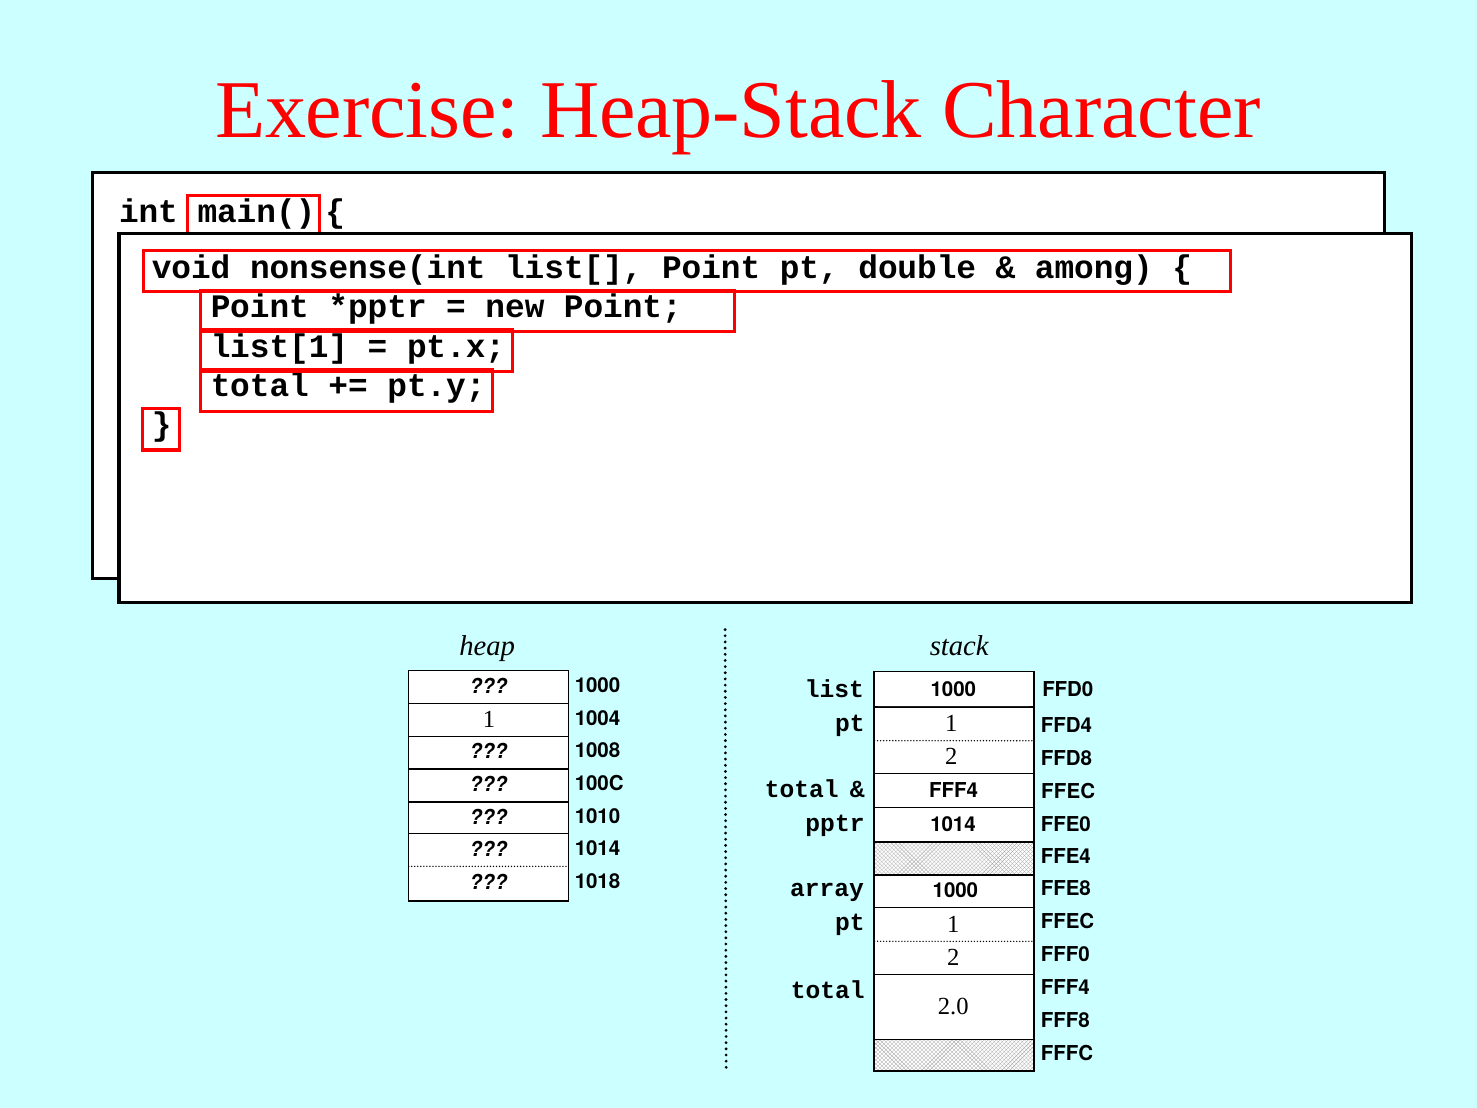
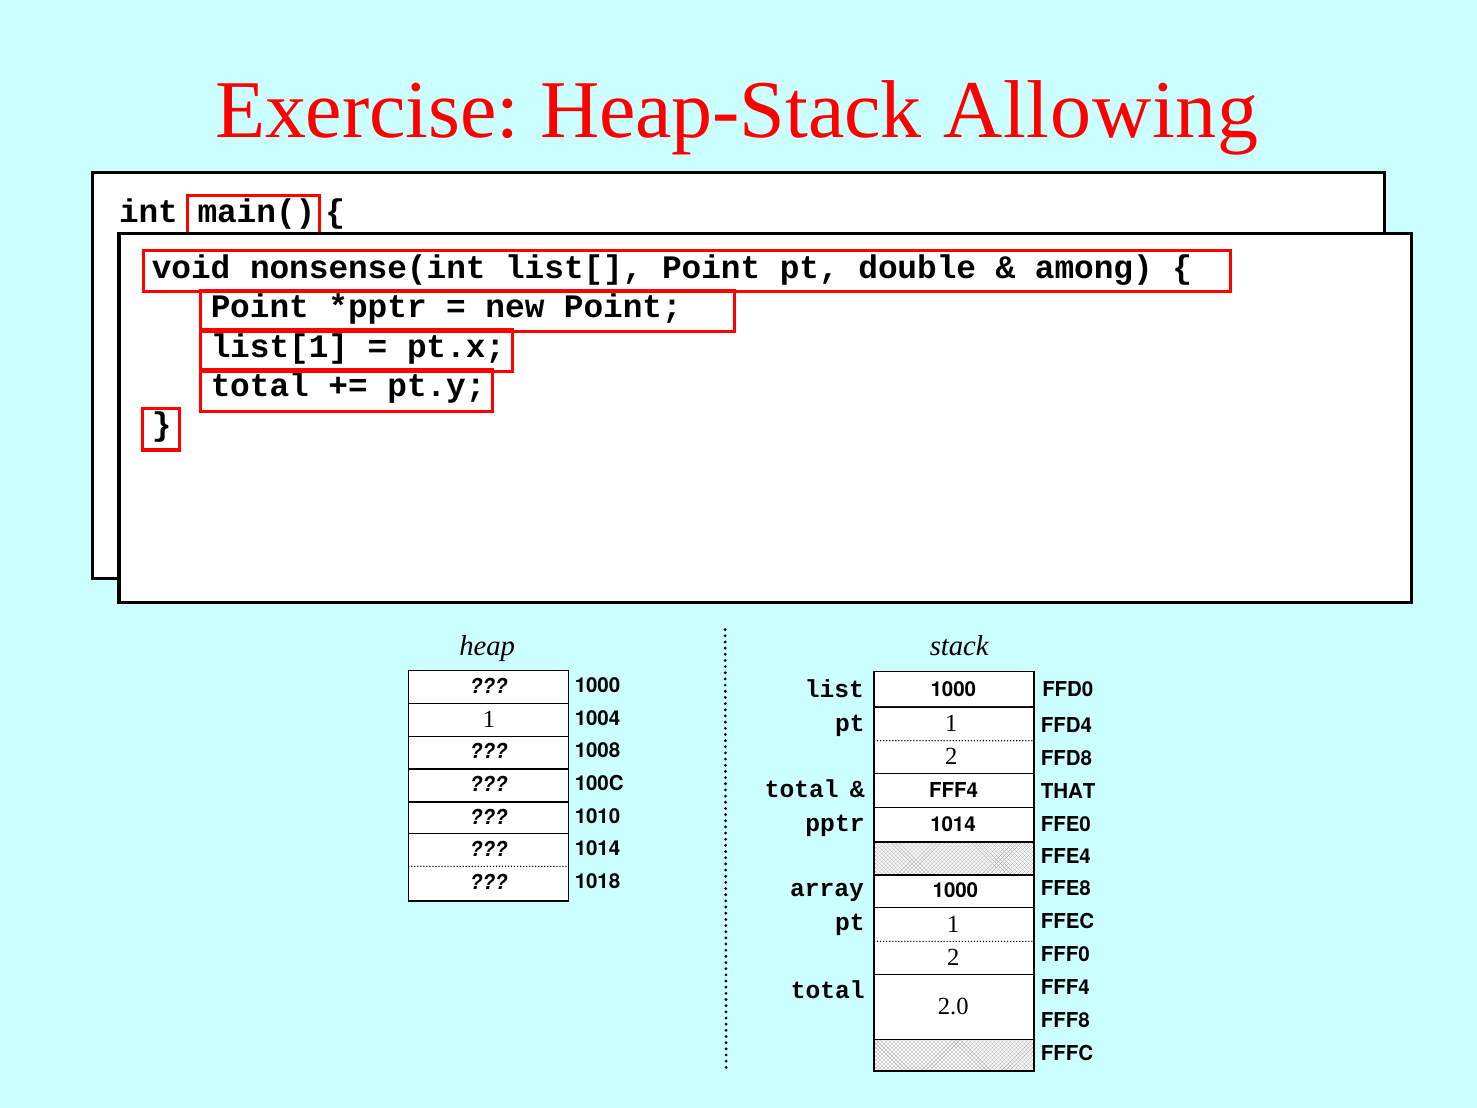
Character: Character -> Allowing (1101, 110)
FFEC: FFEC -> THAT (1068, 791)
